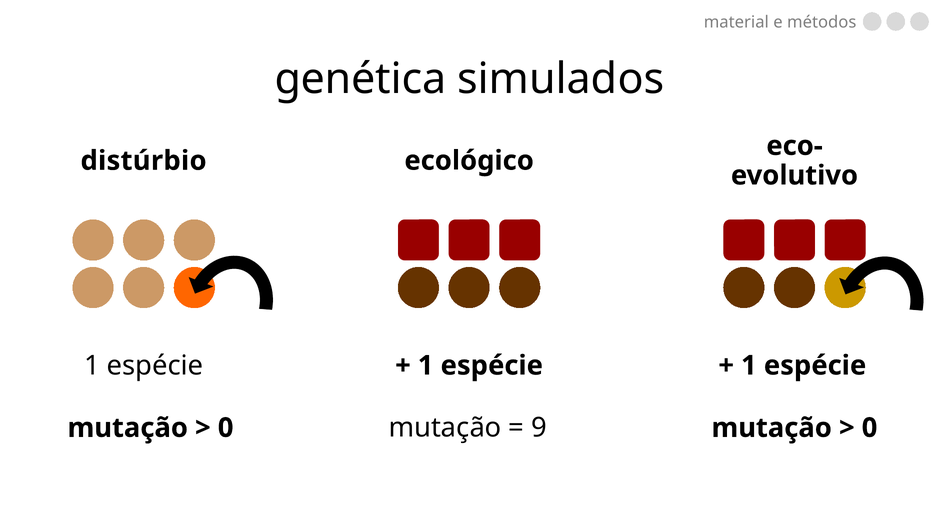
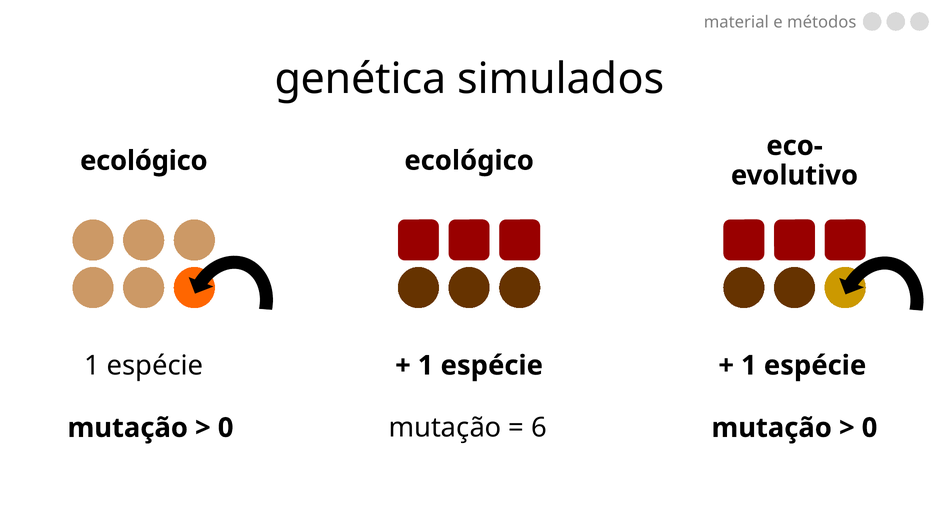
distúrbio: distúrbio -> ecológico (144, 161)
9: 9 -> 6 (539, 428)
